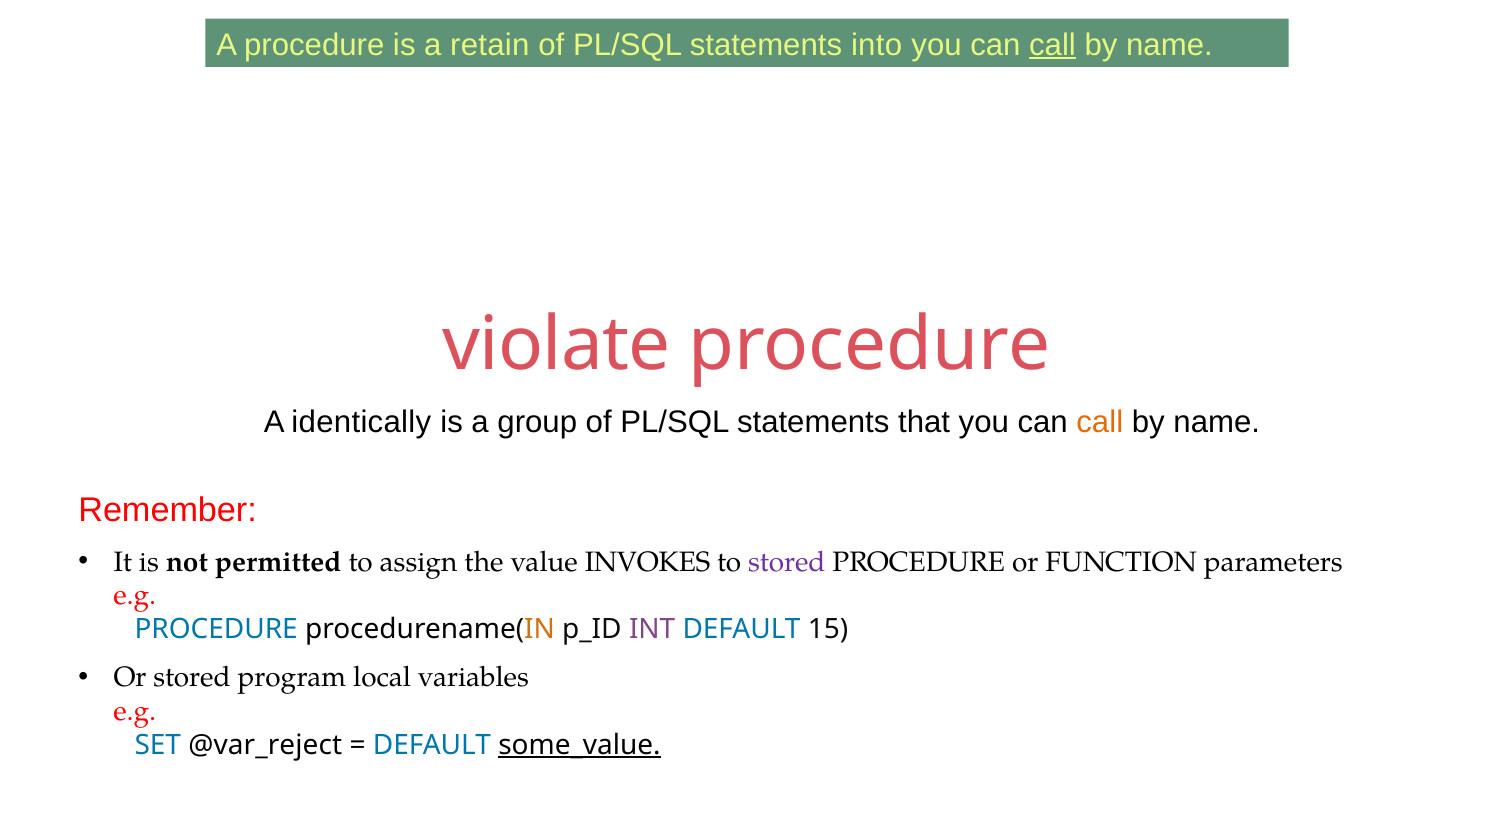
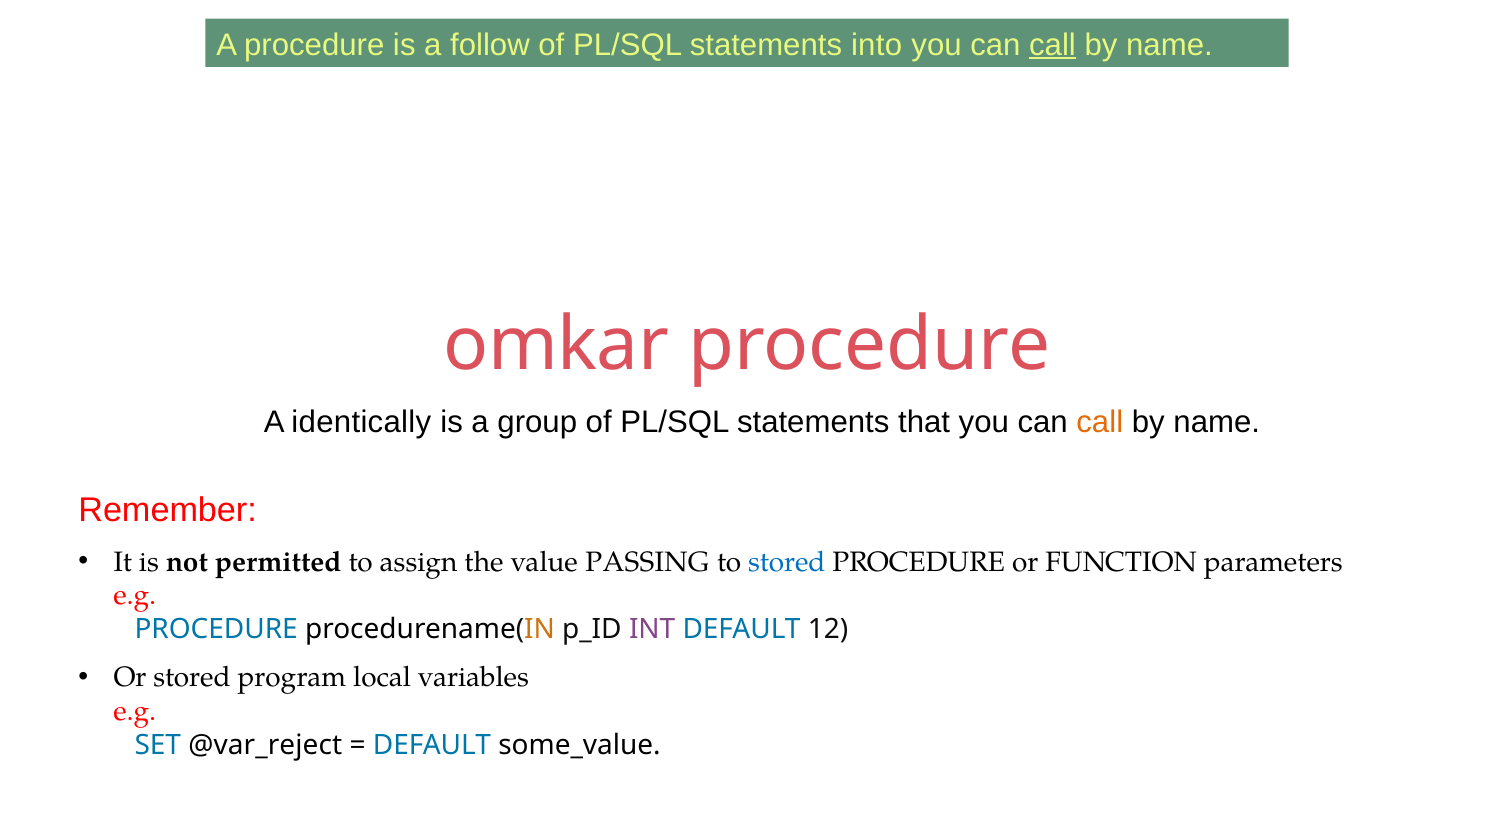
retain: retain -> follow (490, 45)
violate: violate -> omkar (556, 345)
INVOKES: INVOKES -> PASSING (647, 562)
stored colour: purple -> blue (787, 562)
15: 15 -> 12 (828, 629)
some_value underline: present -> none (579, 745)
